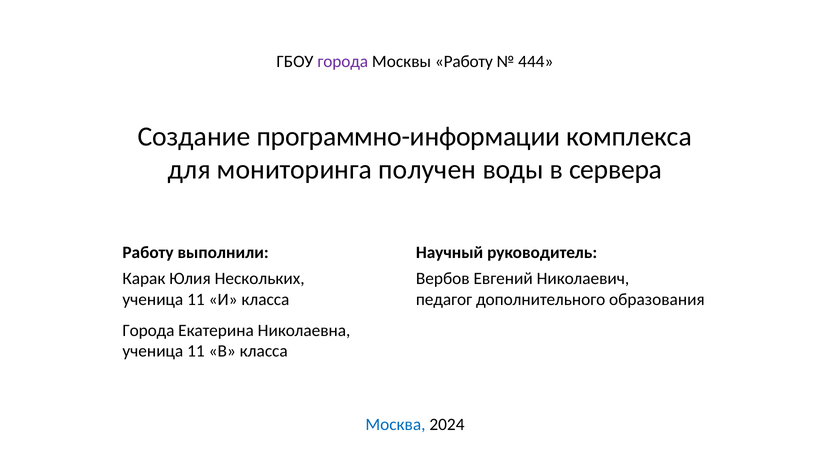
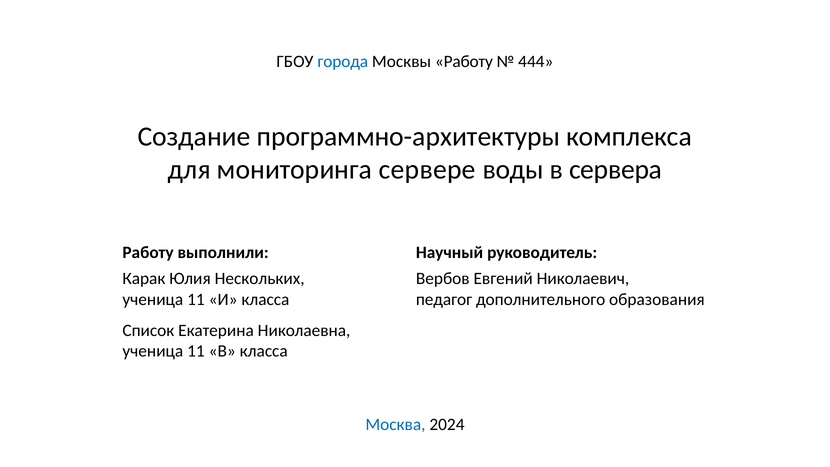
города colour: purple -> blue (343, 62)
программно-информации: программно-информации -> программно-архитектуры (408, 136)
получен: получен -> сервере (427, 170)
Города: Города -> Список (148, 330)
